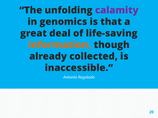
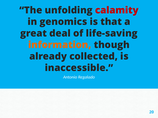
calamity colour: purple -> red (117, 10)
